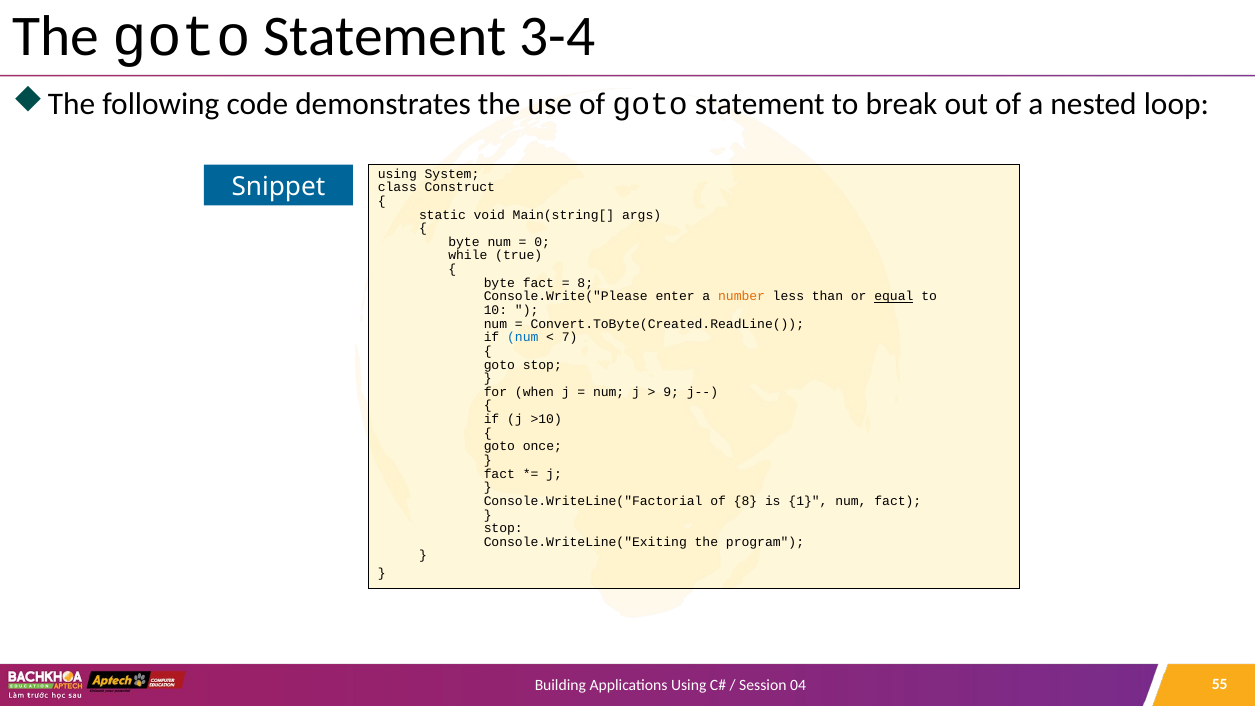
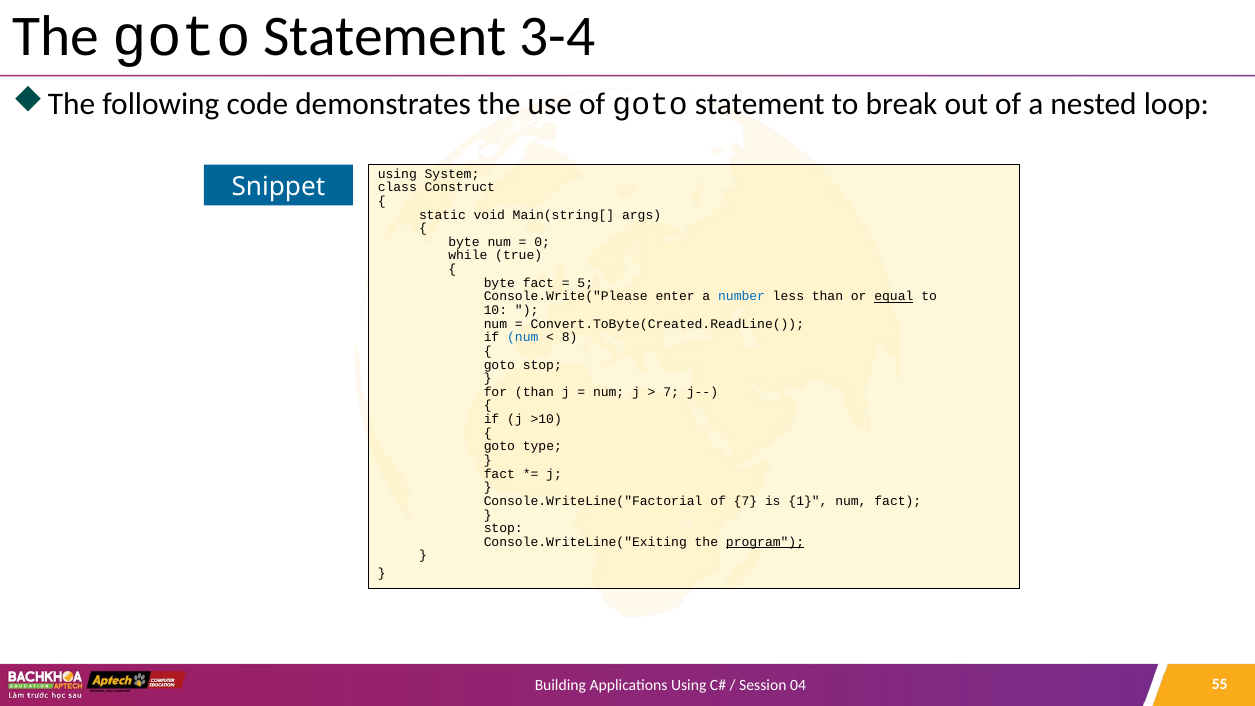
8: 8 -> 5 (585, 283)
number colour: orange -> blue (742, 297)
7: 7 -> 8 (570, 337)
for when: when -> than (535, 392)
9: 9 -> 7 (671, 392)
once: once -> type (542, 447)
of 8: 8 -> 7 (745, 501)
program underline: none -> present (765, 542)
